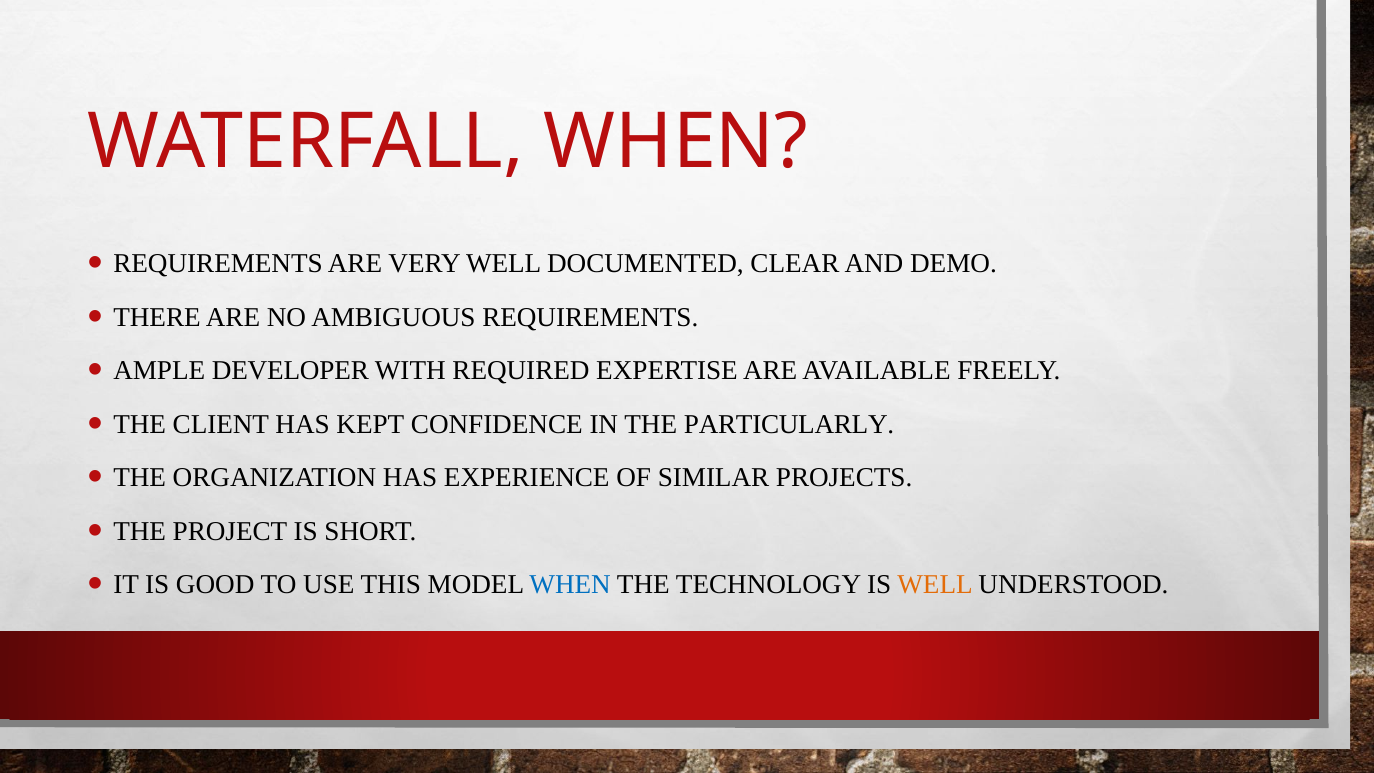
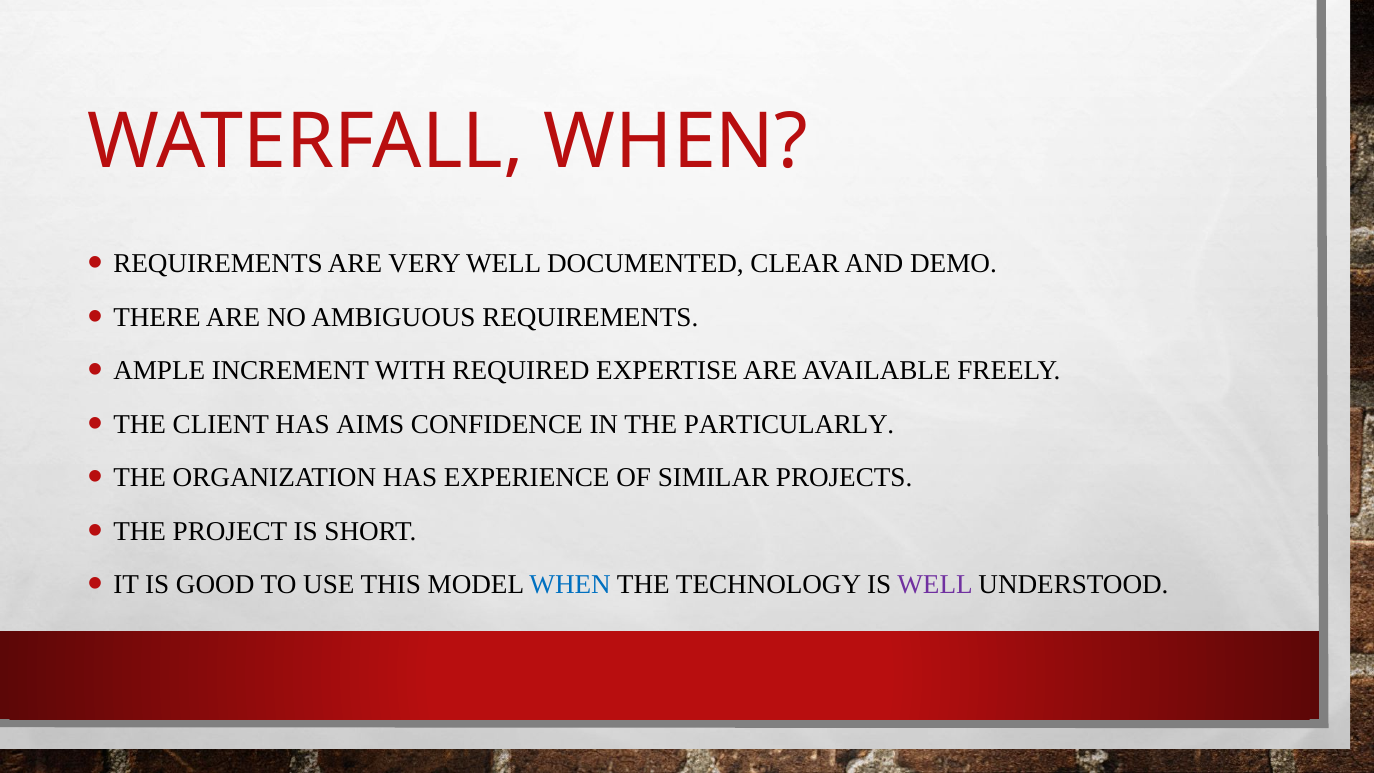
DEVELOPER: DEVELOPER -> INCREMENT (290, 371)
KEPT: KEPT -> AIMS (370, 424)
WELL colour: orange -> purple (935, 585)
